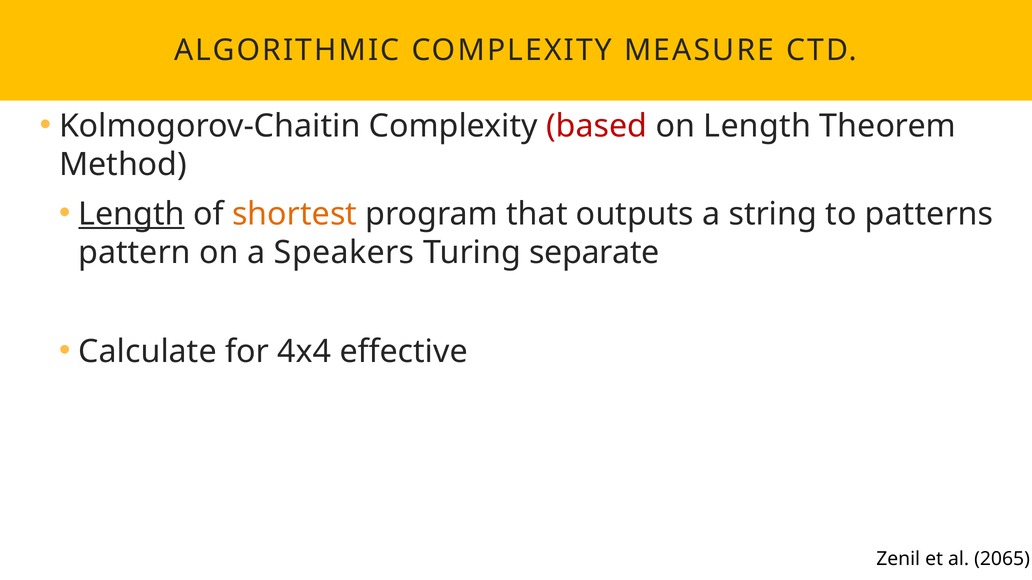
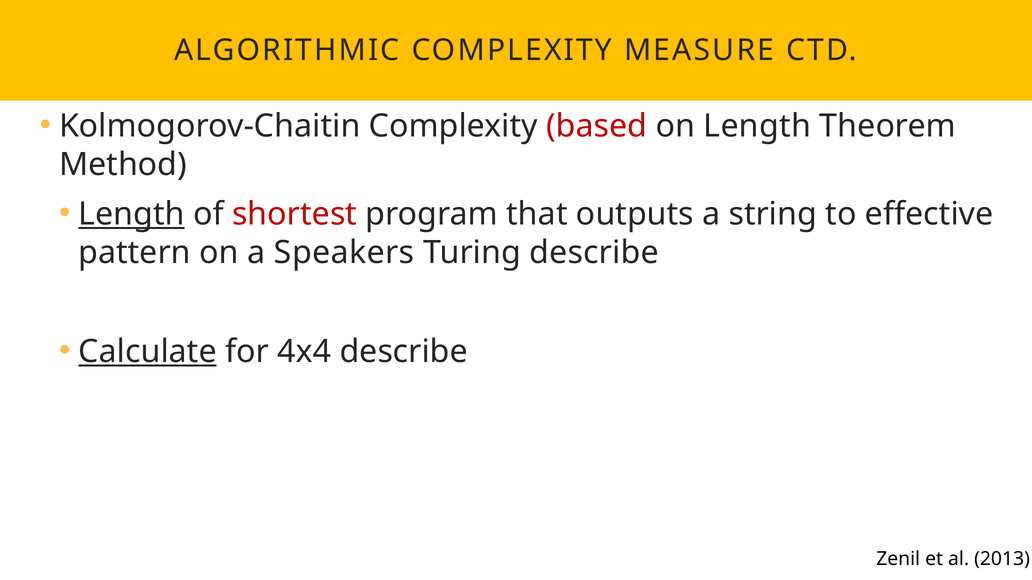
shortest colour: orange -> red (295, 214)
patterns: patterns -> effective (929, 214)
Turing separate: separate -> describe (594, 253)
Calculate underline: none -> present (148, 352)
4x4 effective: effective -> describe (404, 352)
2065: 2065 -> 2013 (1002, 559)
